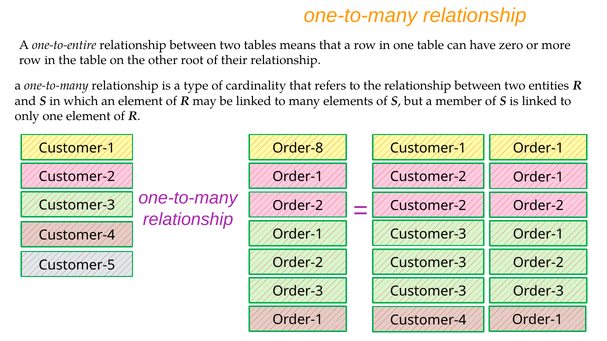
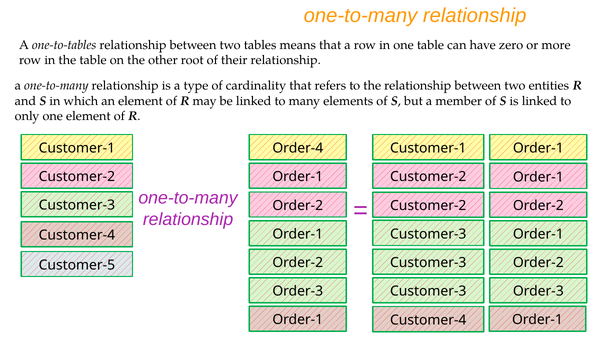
one-to-entire: one-to-entire -> one-to-tables (64, 45)
Order-8: Order-8 -> Order-4 (298, 148)
